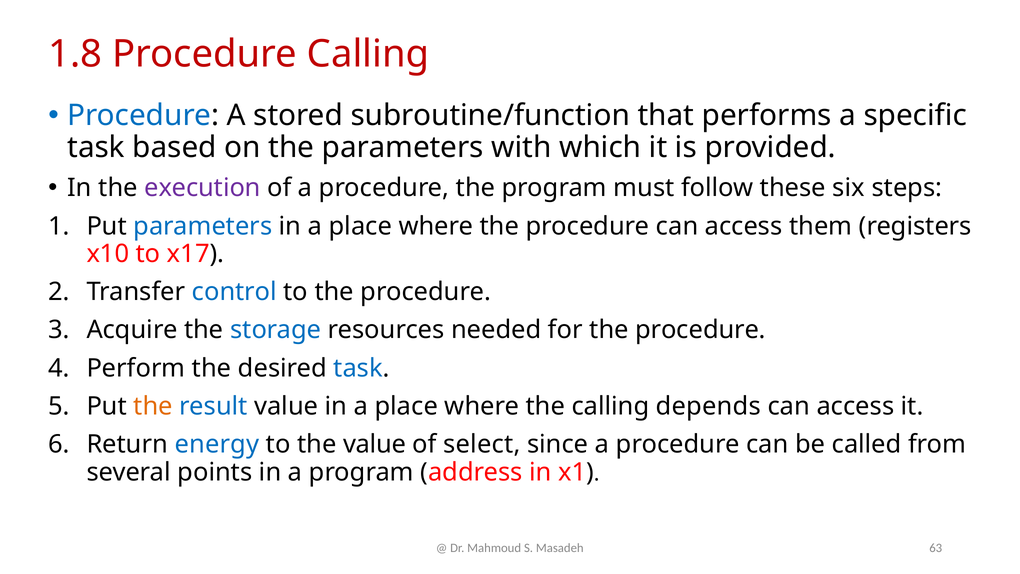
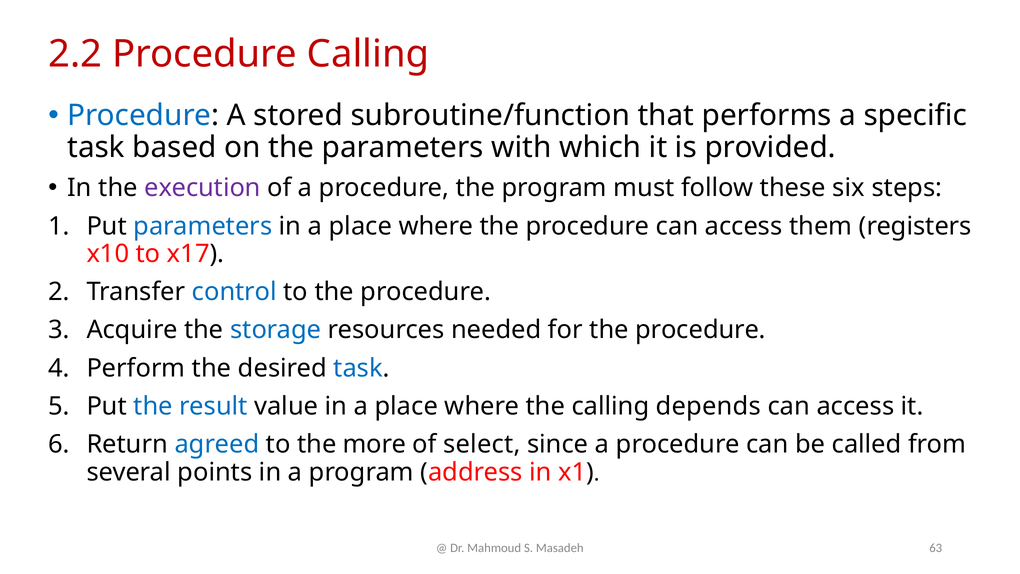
1.8: 1.8 -> 2.2 (75, 54)
the colour: orange -> blue (153, 406)
energy: energy -> agreed (217, 444)
the value: value -> more (375, 444)
